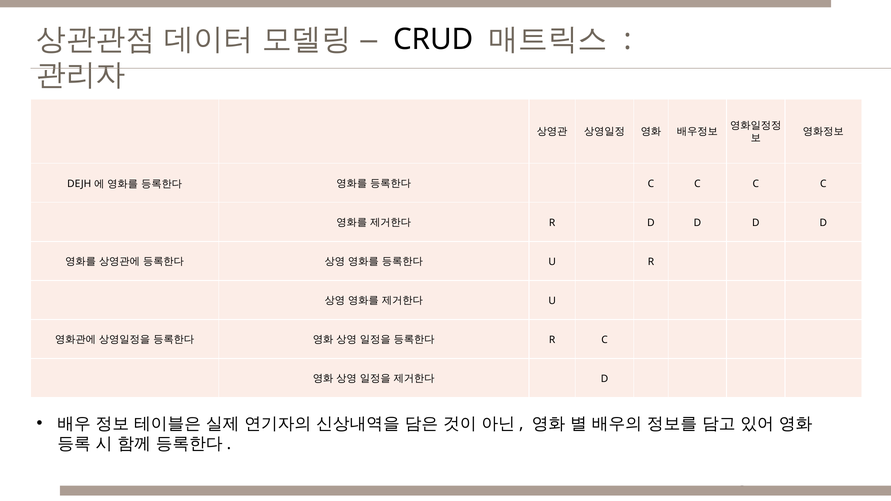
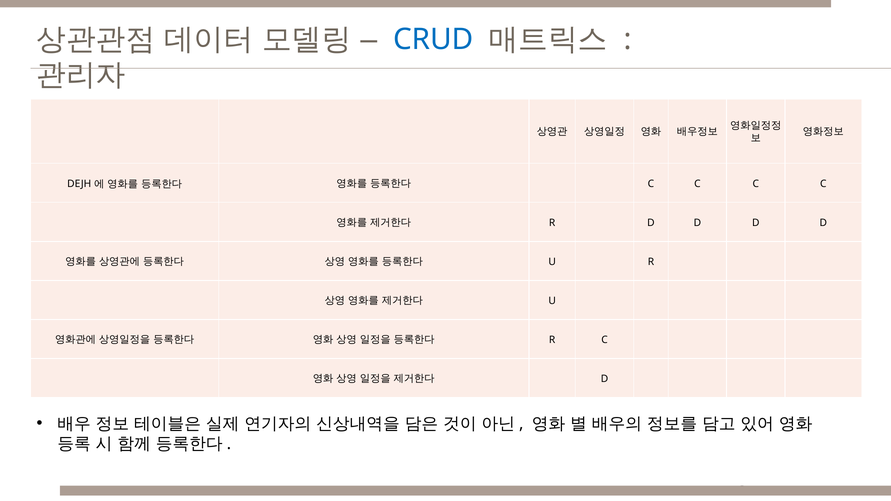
CRUD colour: black -> blue (433, 39)
